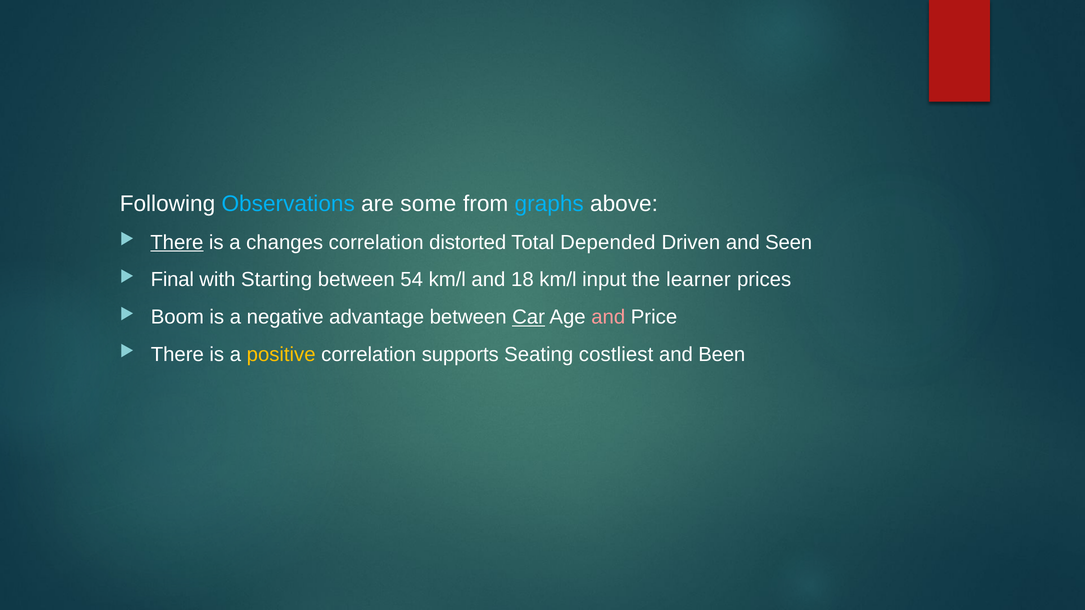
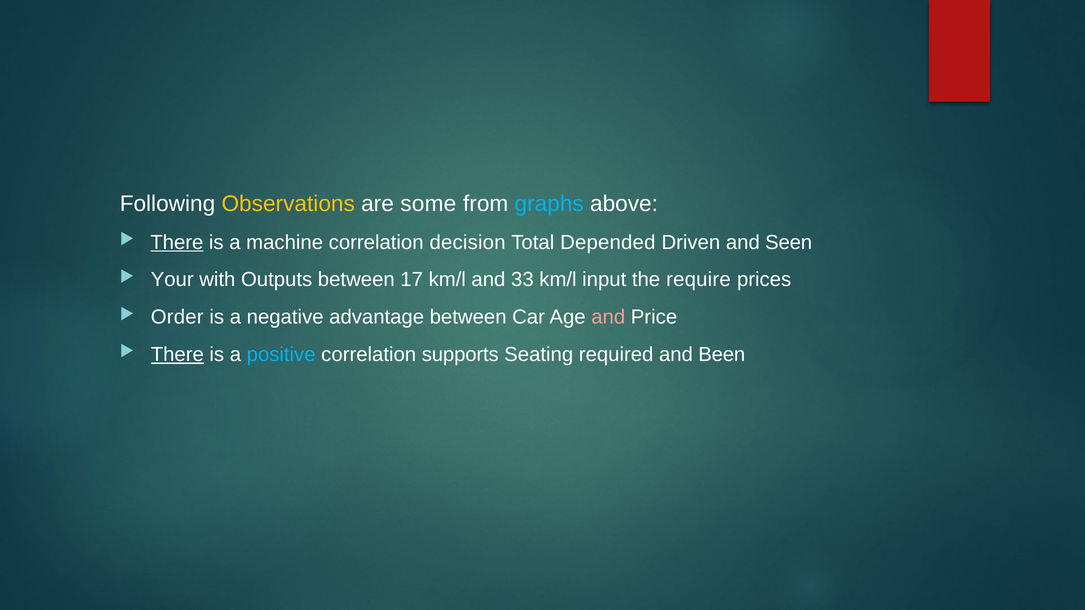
Observations colour: light blue -> yellow (288, 204)
changes: changes -> machine (285, 242)
distorted: distorted -> decision (468, 242)
Final: Final -> Your (172, 280)
Starting: Starting -> Outputs (277, 280)
54: 54 -> 17 (412, 280)
18: 18 -> 33 (522, 280)
learner: learner -> require (698, 280)
Boom: Boom -> Order (177, 317)
Car underline: present -> none (529, 317)
There underline: none -> present (177, 355)
positive colour: yellow -> light blue (281, 355)
costliest: costliest -> required (616, 355)
